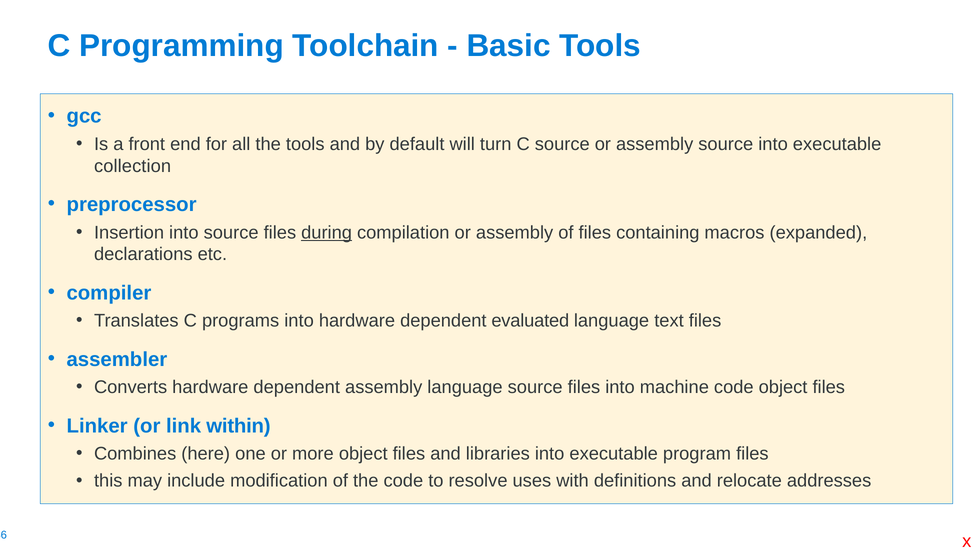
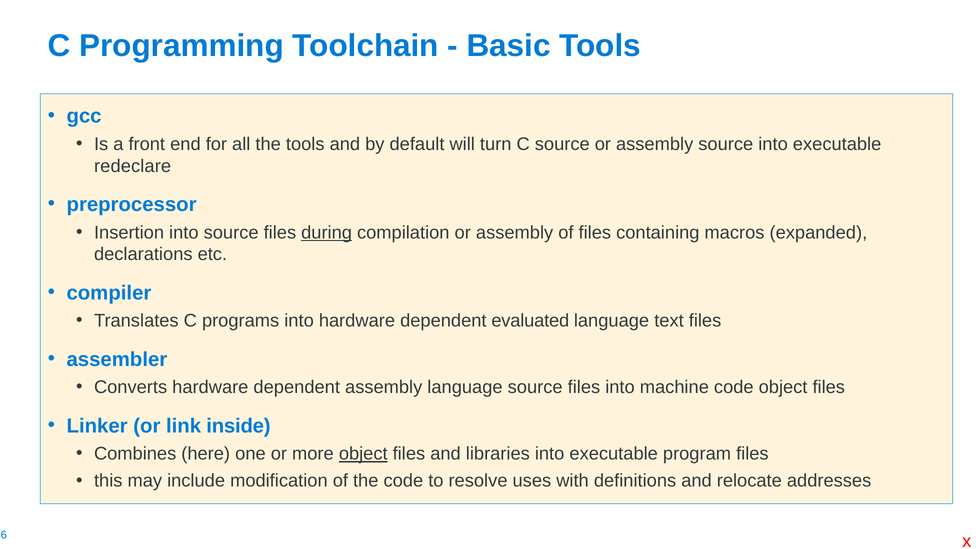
collection: collection -> redeclare (133, 166)
within: within -> inside (238, 426)
object underline: none -> present (363, 454)
